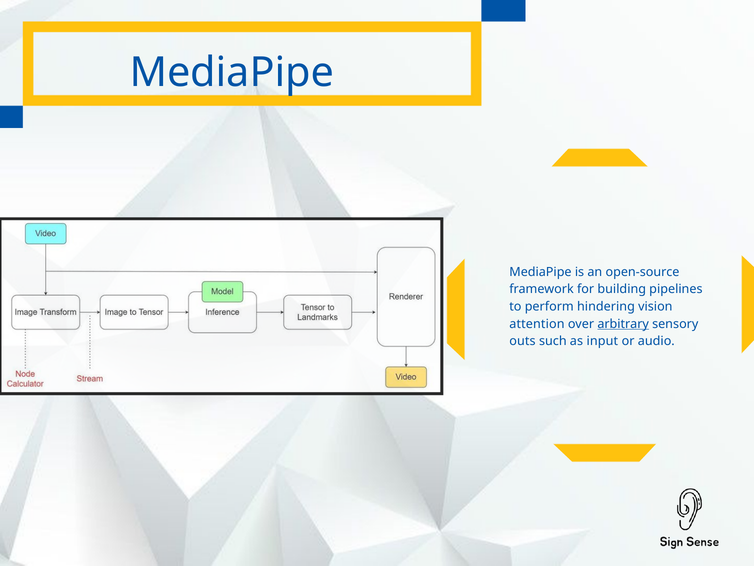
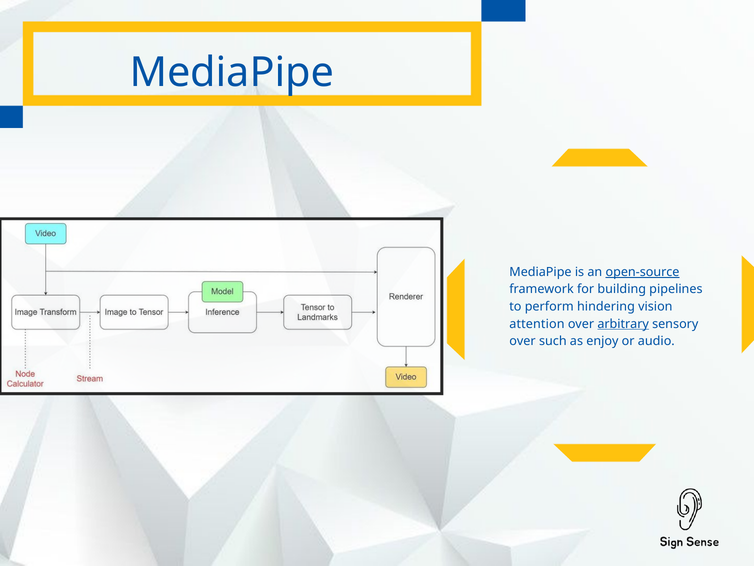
open-source underline: none -> present (642, 272)
outs: outs -> over (522, 341)
input: input -> enjoy (602, 341)
